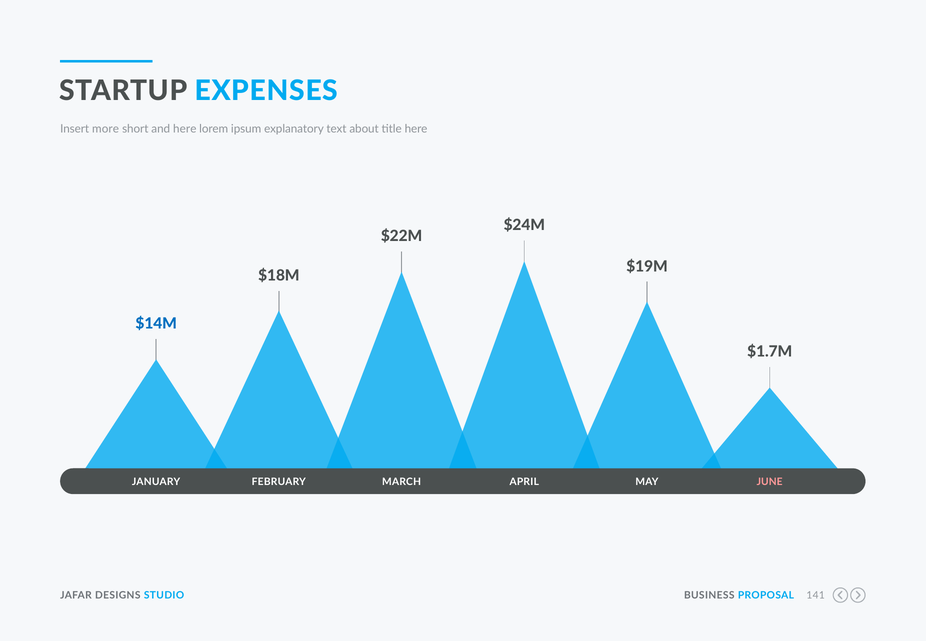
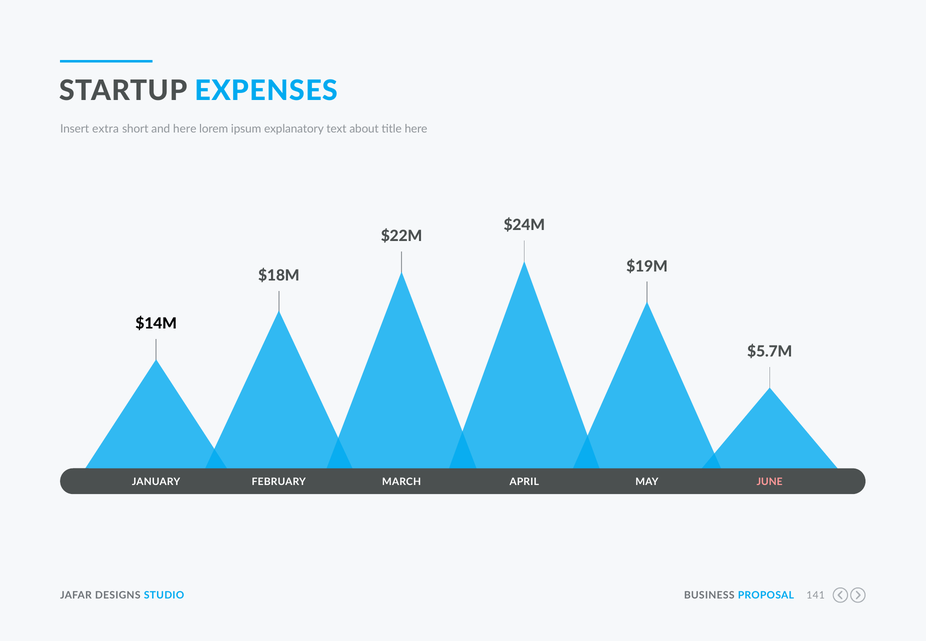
more: more -> extra (106, 129)
$14M colour: blue -> black (156, 324)
$1.7M: $1.7M -> $5.7M (770, 352)
